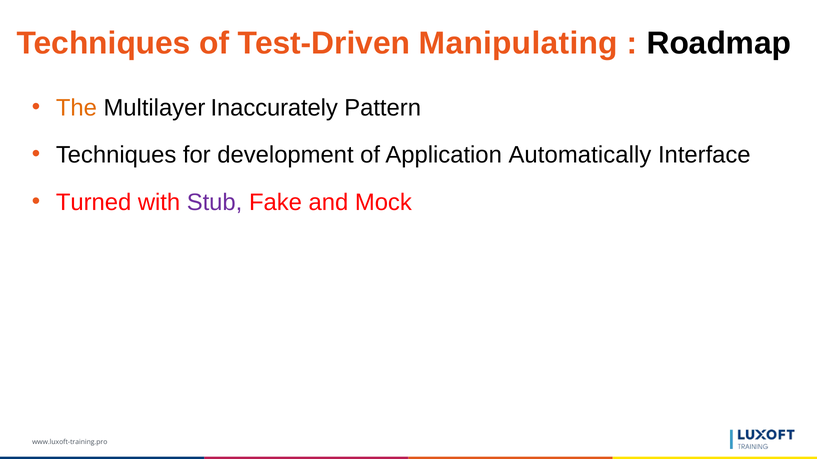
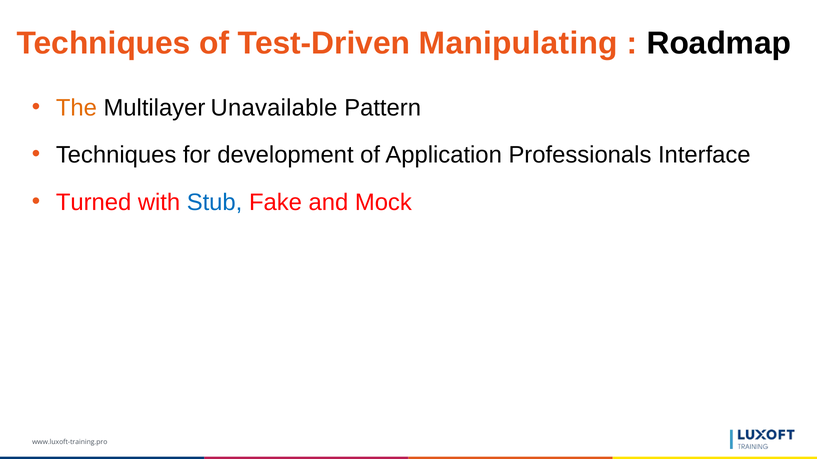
Inaccurately: Inaccurately -> Unavailable (274, 108)
Automatically: Automatically -> Professionals (580, 155)
Stub colour: purple -> blue (215, 203)
